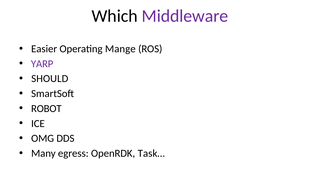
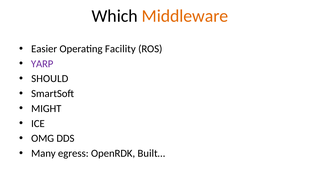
Middleware colour: purple -> orange (185, 16)
Mange: Mange -> Facility (120, 49)
ROBOT: ROBOT -> MIGHT (46, 109)
Task…: Task… -> Built… (151, 153)
